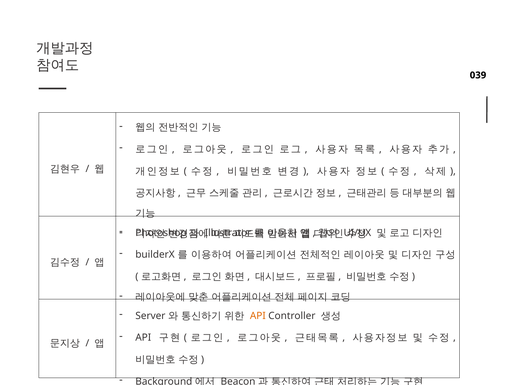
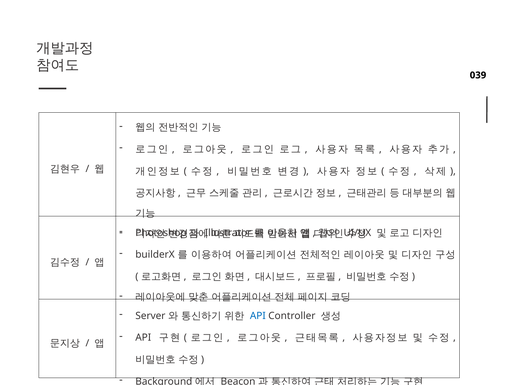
API colour: orange -> blue (258, 316)
